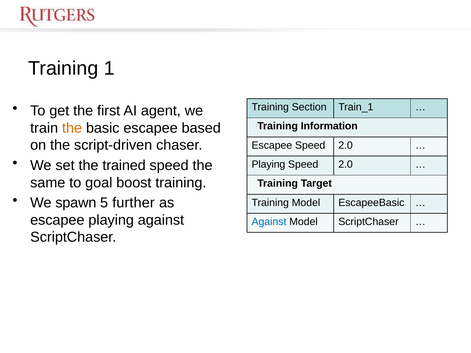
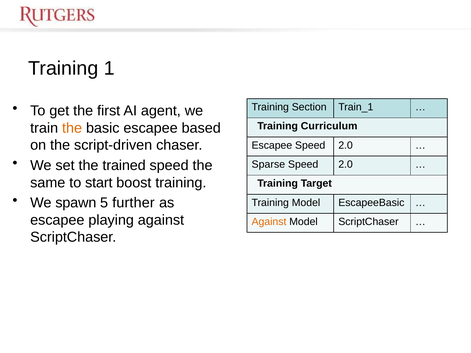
Information: Information -> Curriculum (329, 126)
Playing: Playing -> Sparse (268, 165)
goal: goal -> start (99, 183)
Against colour: blue -> orange (269, 222)
